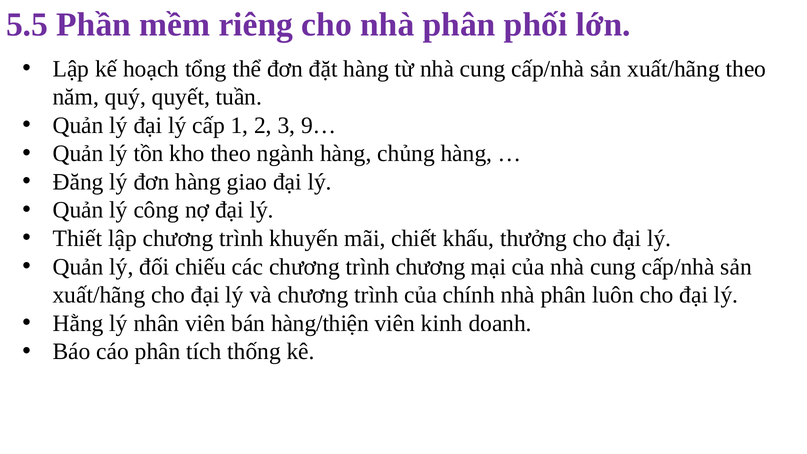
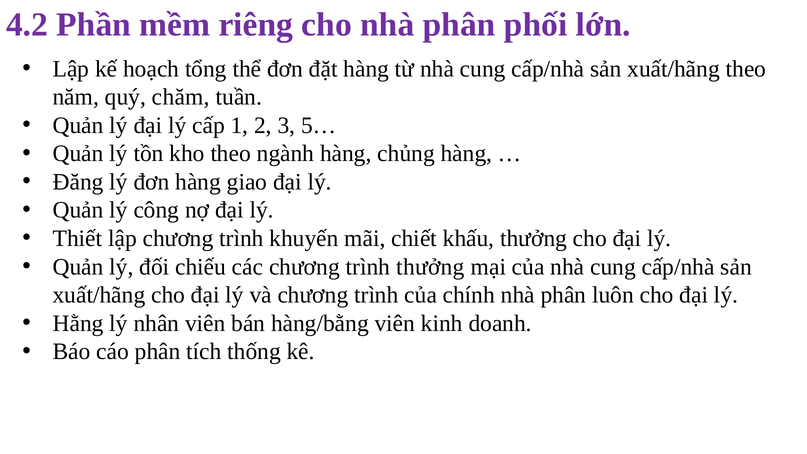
5.5: 5.5 -> 4.2 (27, 25)
quyết: quyết -> chăm (181, 97)
9…: 9… -> 5… (319, 125)
trình chương: chương -> thưởng (430, 267)
hàng/thiện: hàng/thiện -> hàng/bằng (320, 323)
